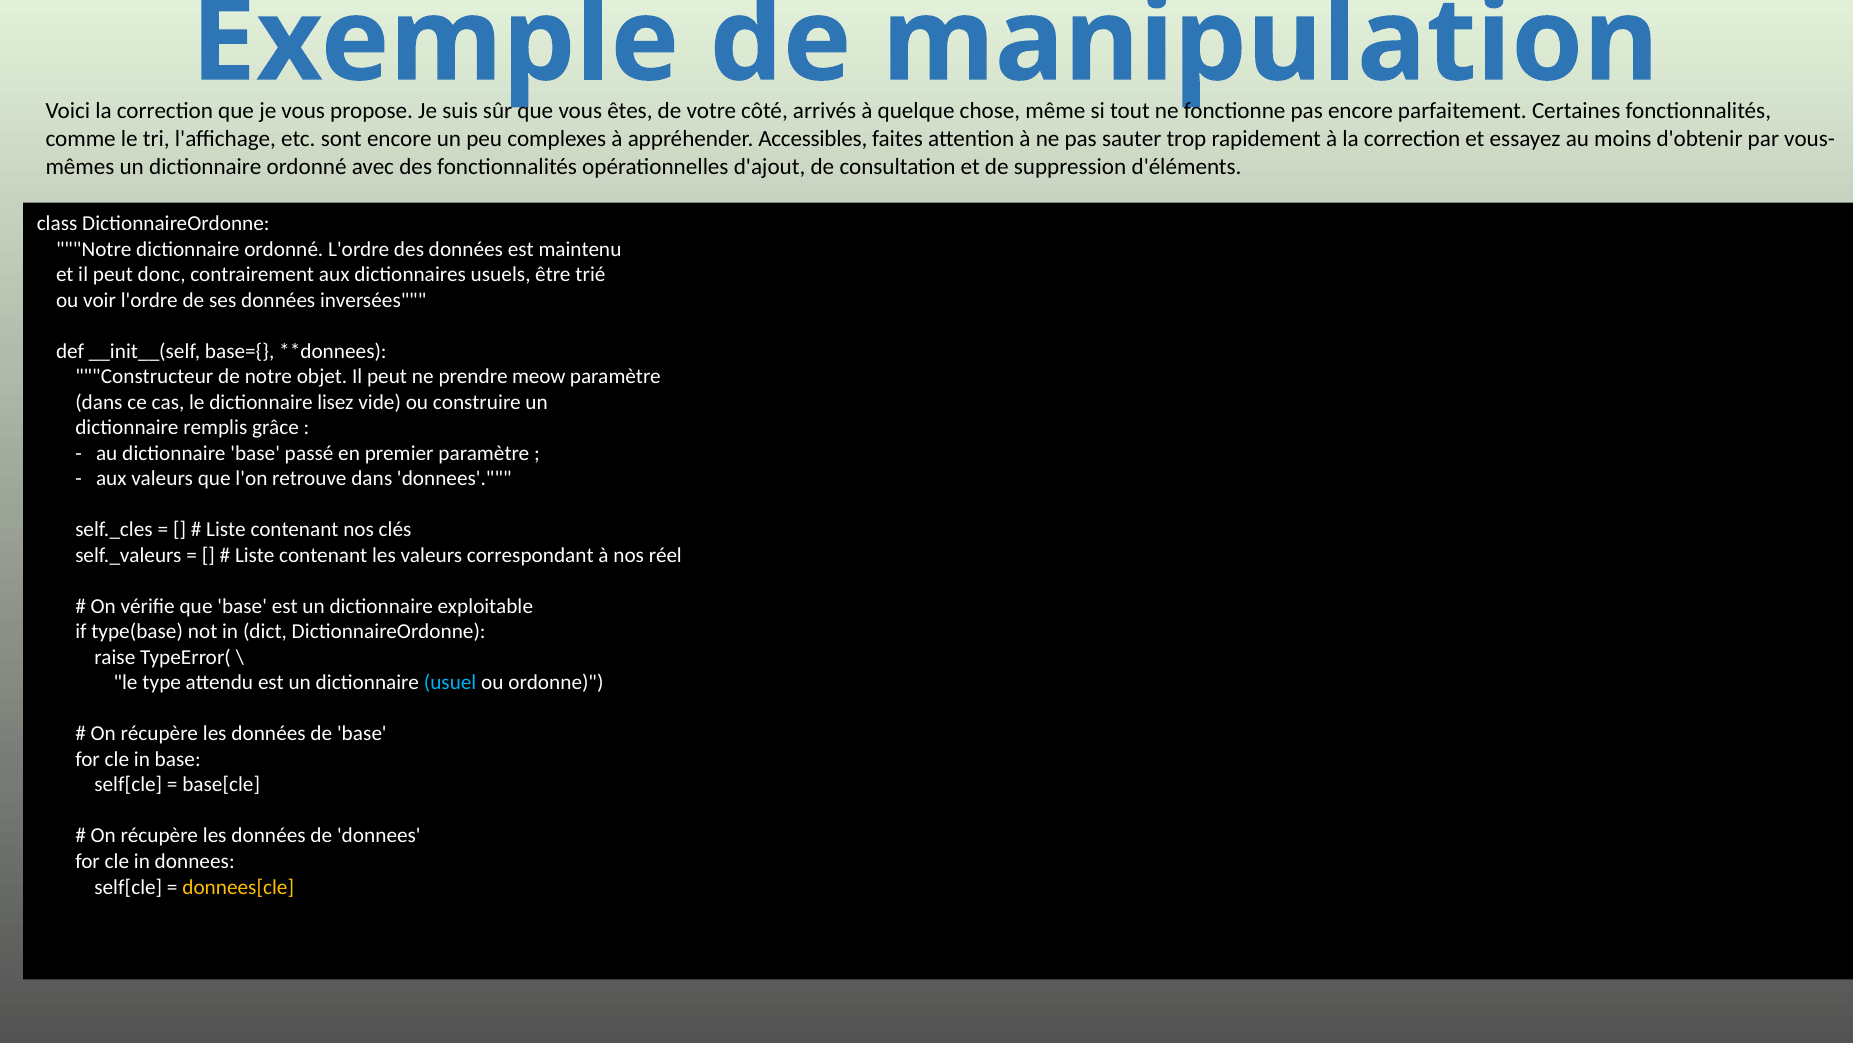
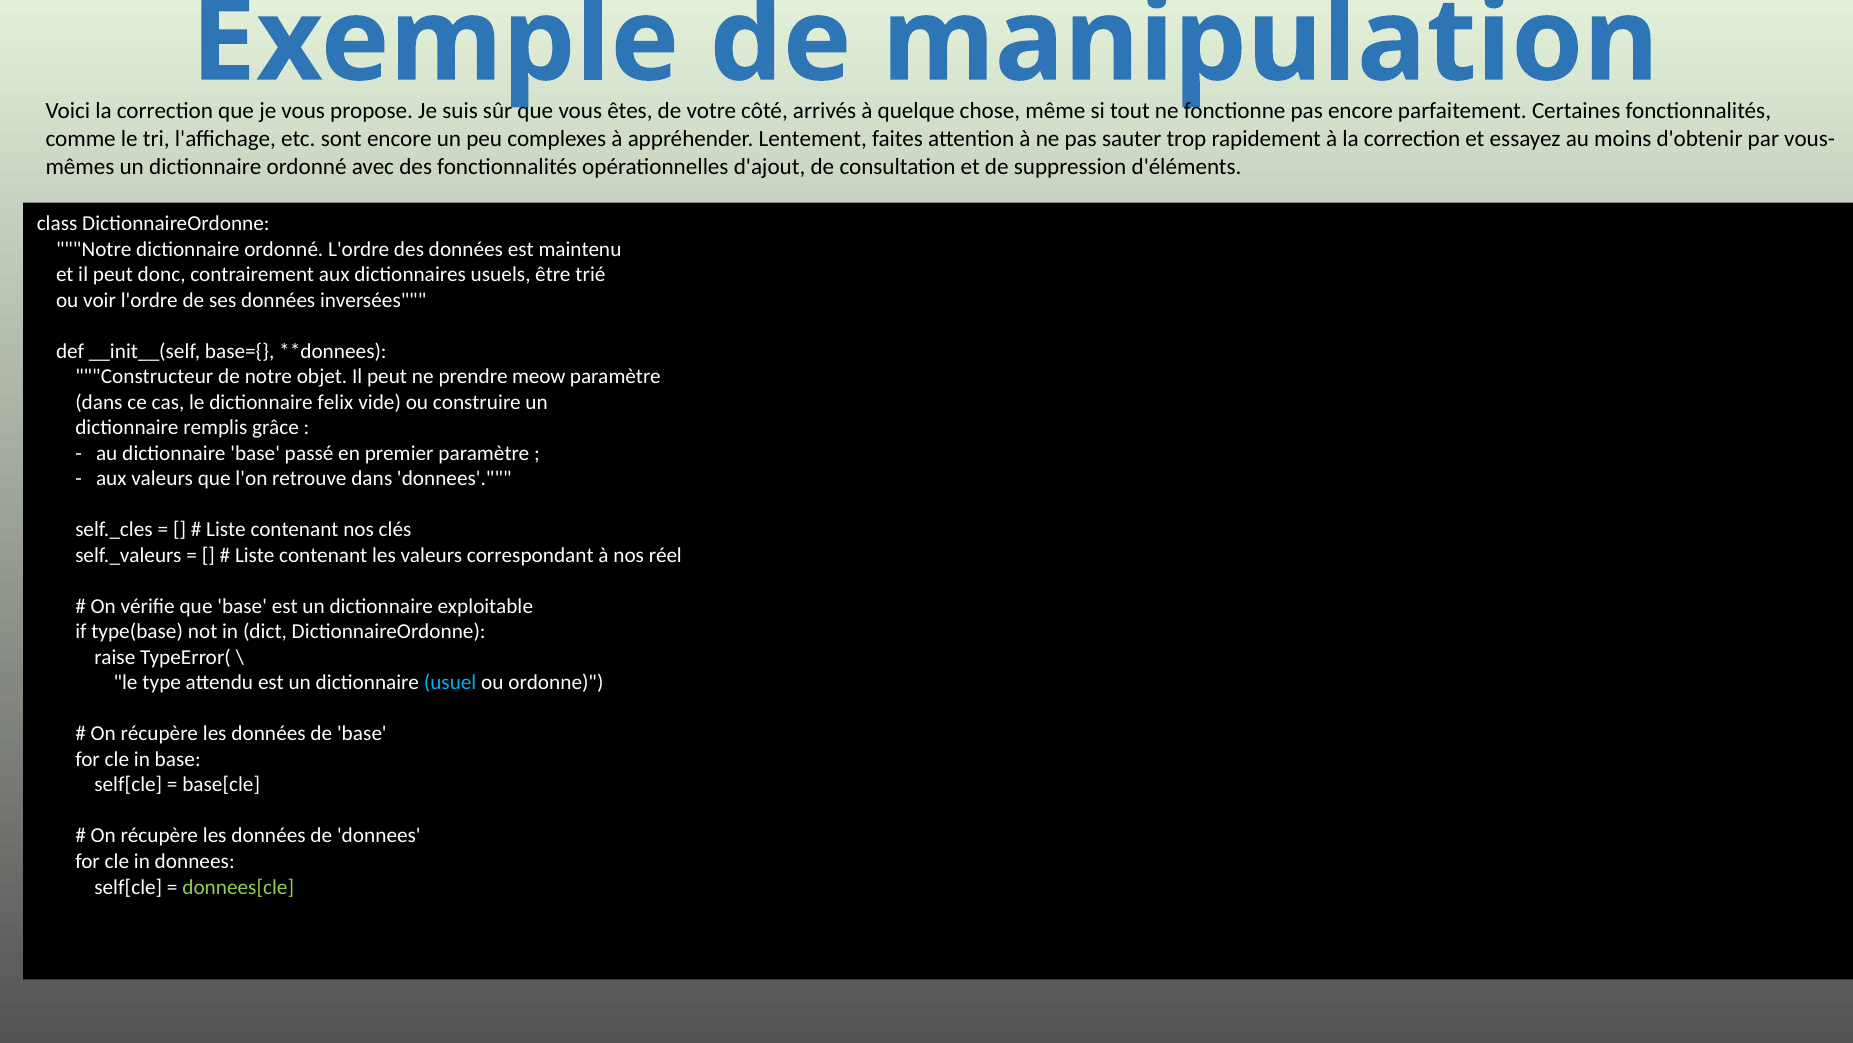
Accessibles: Accessibles -> Lentement (813, 139)
lisez: lisez -> felix (335, 402)
donnees[cle colour: yellow -> light green (238, 886)
